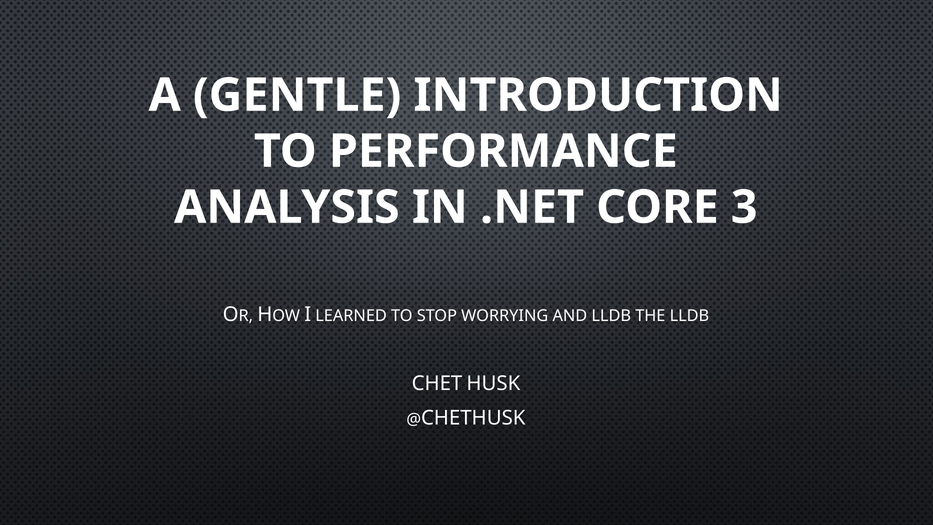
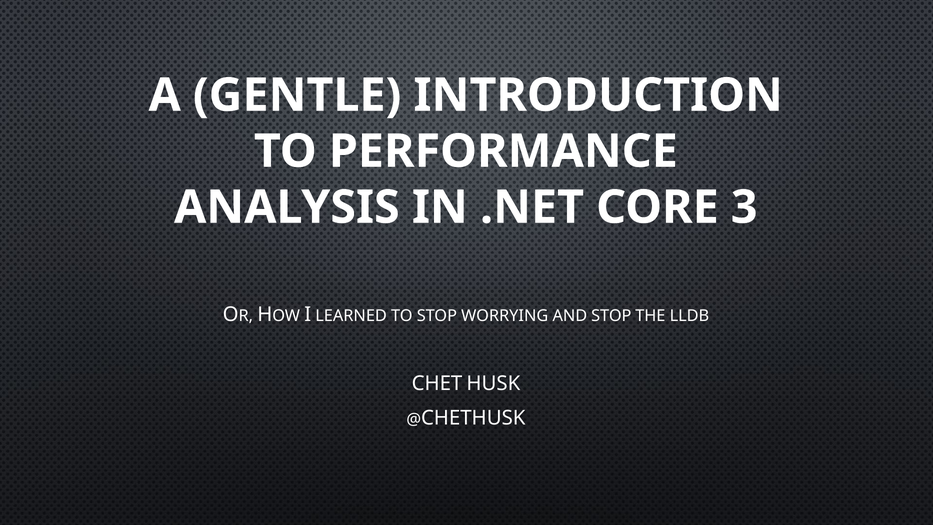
AND LLDB: LLDB -> STOP (611, 316)
